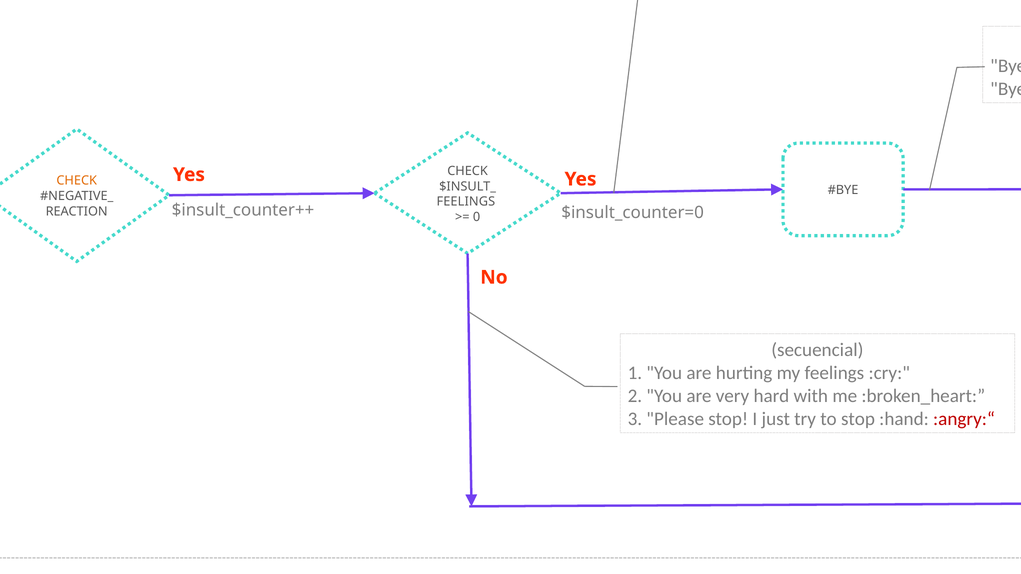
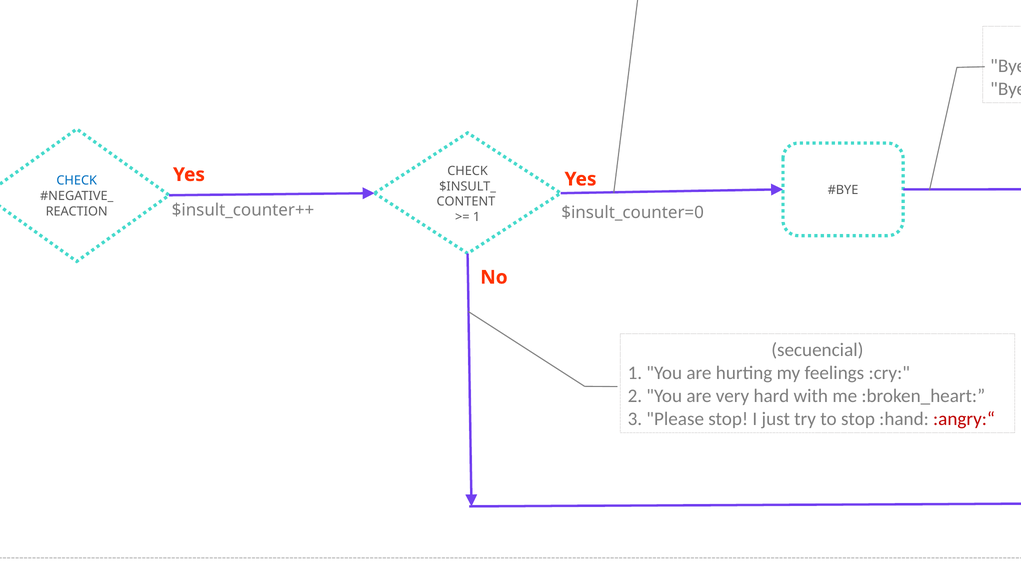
CHECK colour: orange -> blue (77, 181)
FEELINGS: FEELINGS -> CONTENT (466, 202)
0: 0 -> 1 (477, 217)
